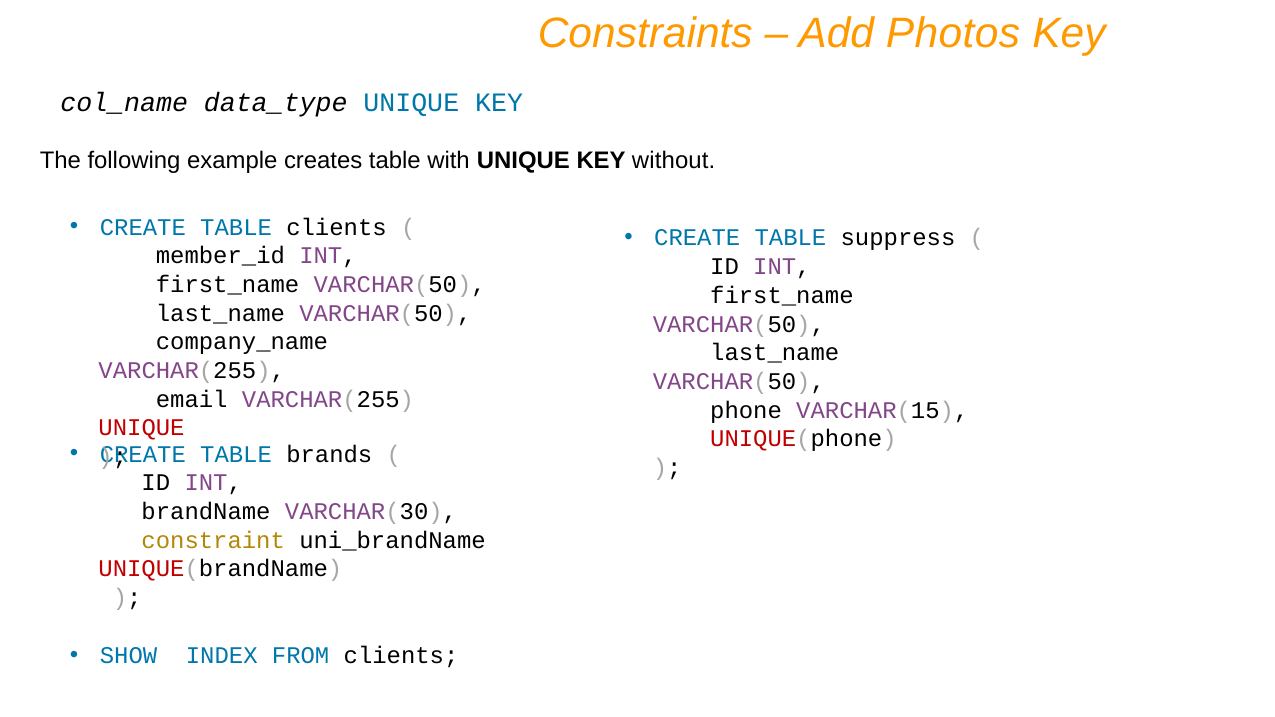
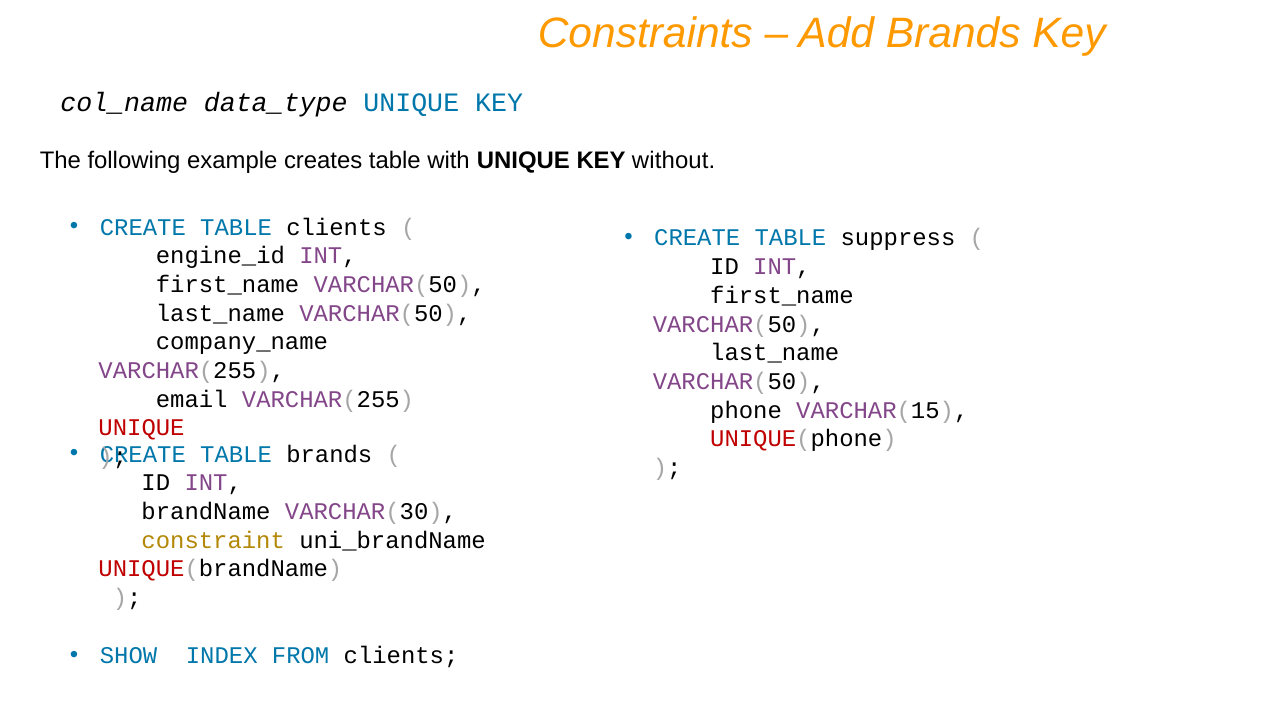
Add Photos: Photos -> Brands (953, 33)
member_id: member_id -> engine_id (220, 256)
